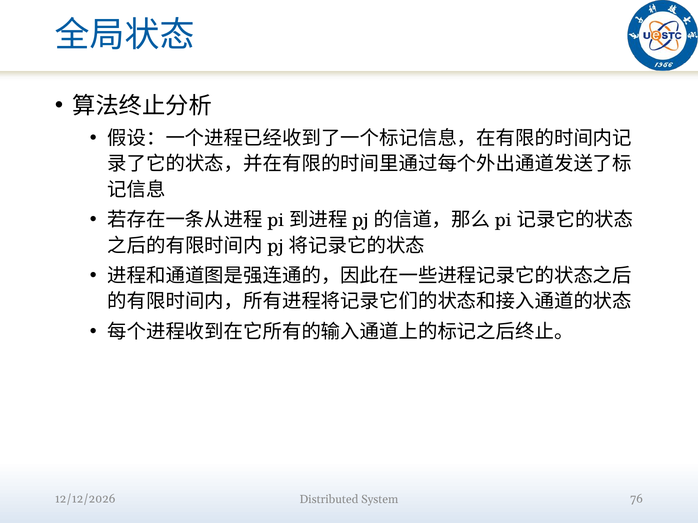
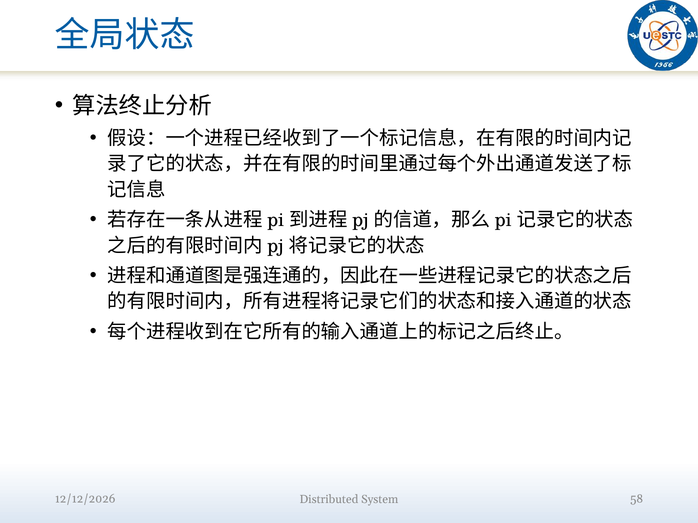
76: 76 -> 58 (637, 500)
